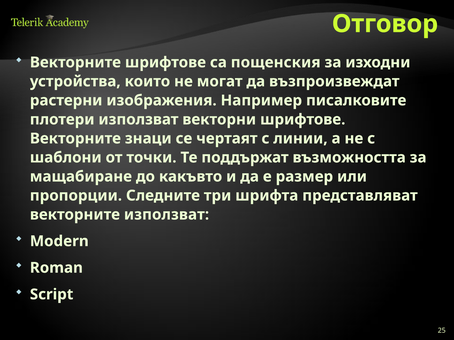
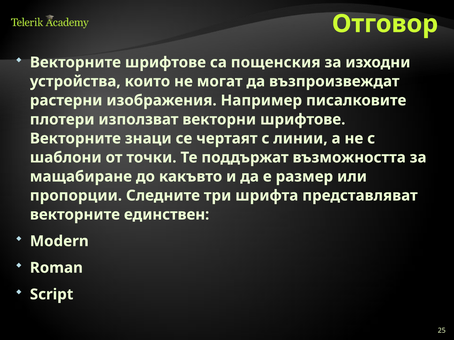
векторните използват: използват -> единствен (167, 215)
